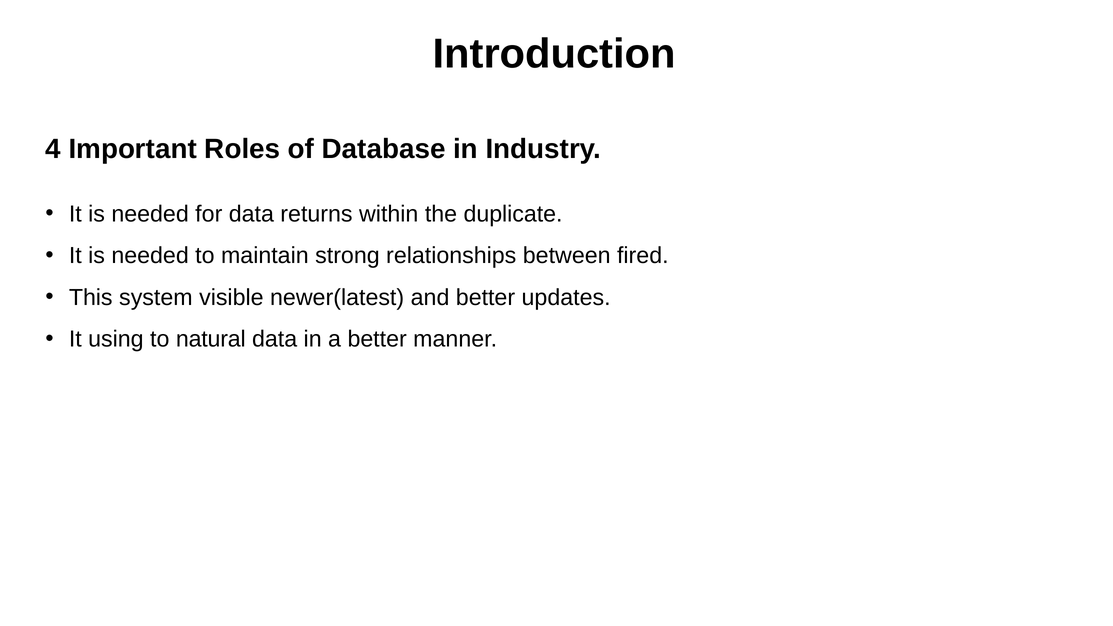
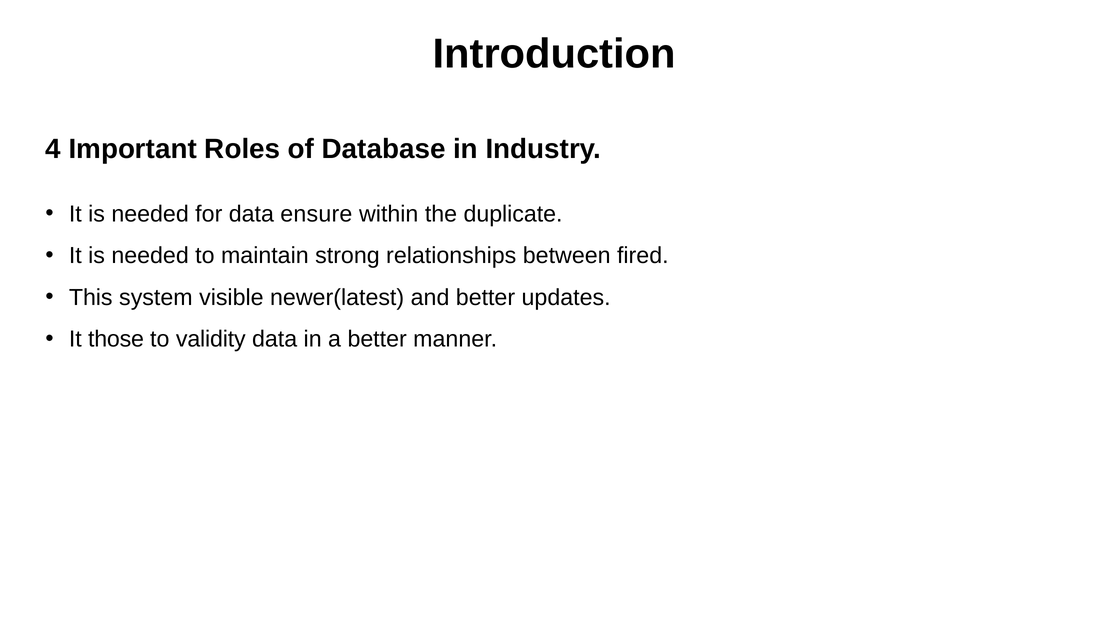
returns: returns -> ensure (316, 214)
using: using -> those (116, 339)
natural: natural -> validity (211, 339)
